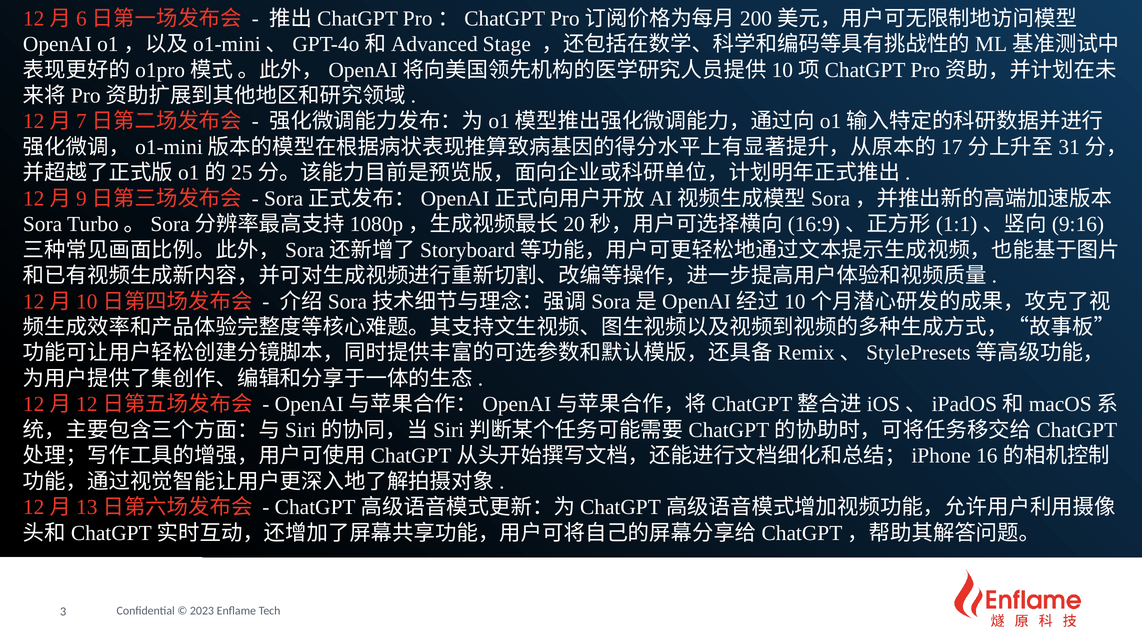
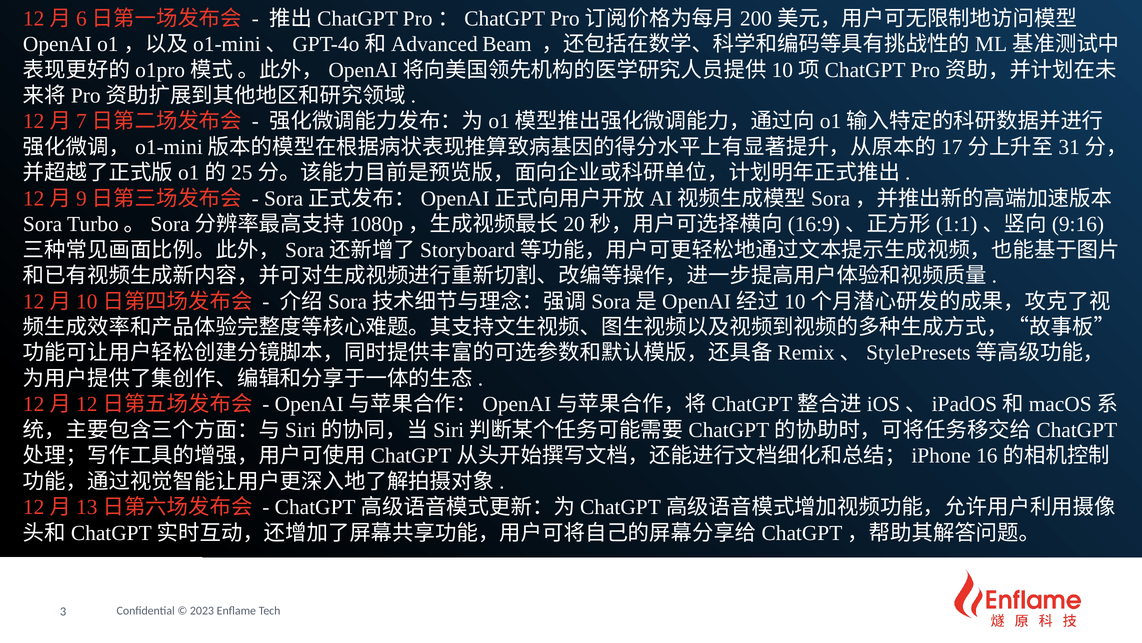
Stage: Stage -> Beam (507, 44)
